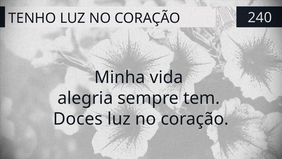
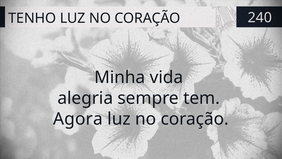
Doces: Doces -> Agora (78, 119)
